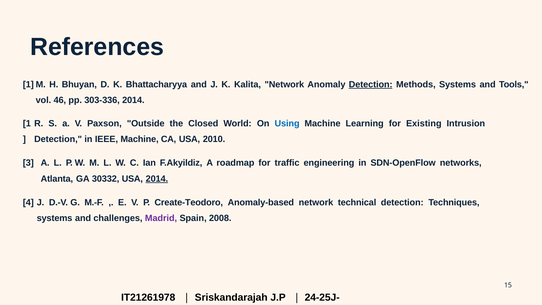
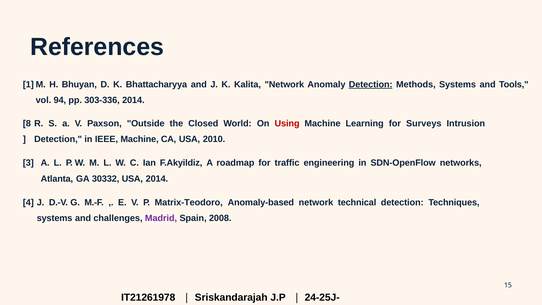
46: 46 -> 94 (60, 100)
1: 1 -> 8 (27, 123)
Using colour: blue -> red (287, 123)
Existing: Existing -> Surveys (424, 123)
2014 underline: present -> none (157, 179)
Create-Teodoro: Create-Teodoro -> Matrix-Teodoro (189, 202)
